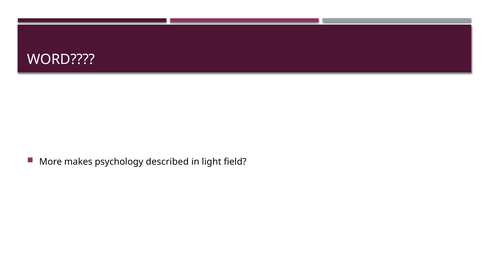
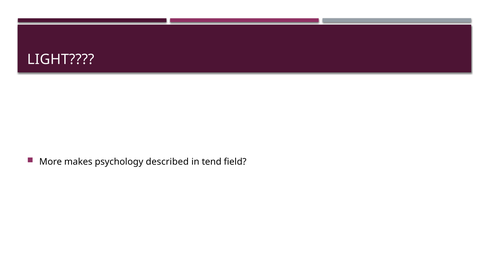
WORD: WORD -> LIGHT (61, 59)
light: light -> tend (212, 162)
